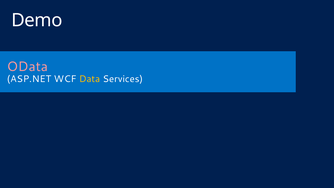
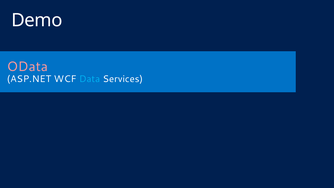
Data colour: yellow -> light blue (90, 79)
